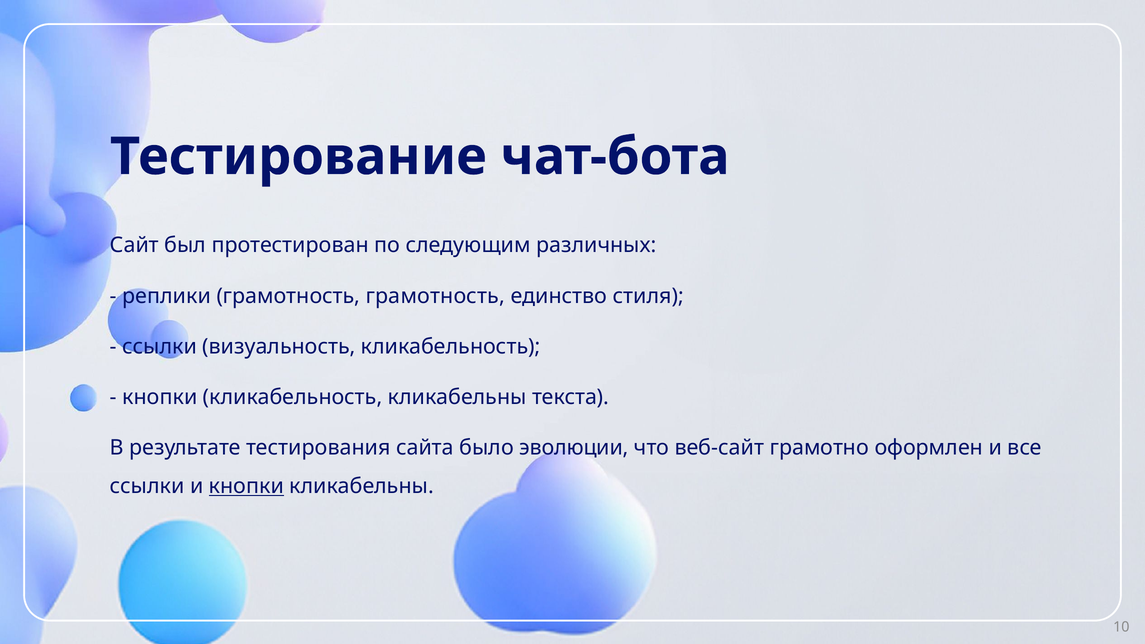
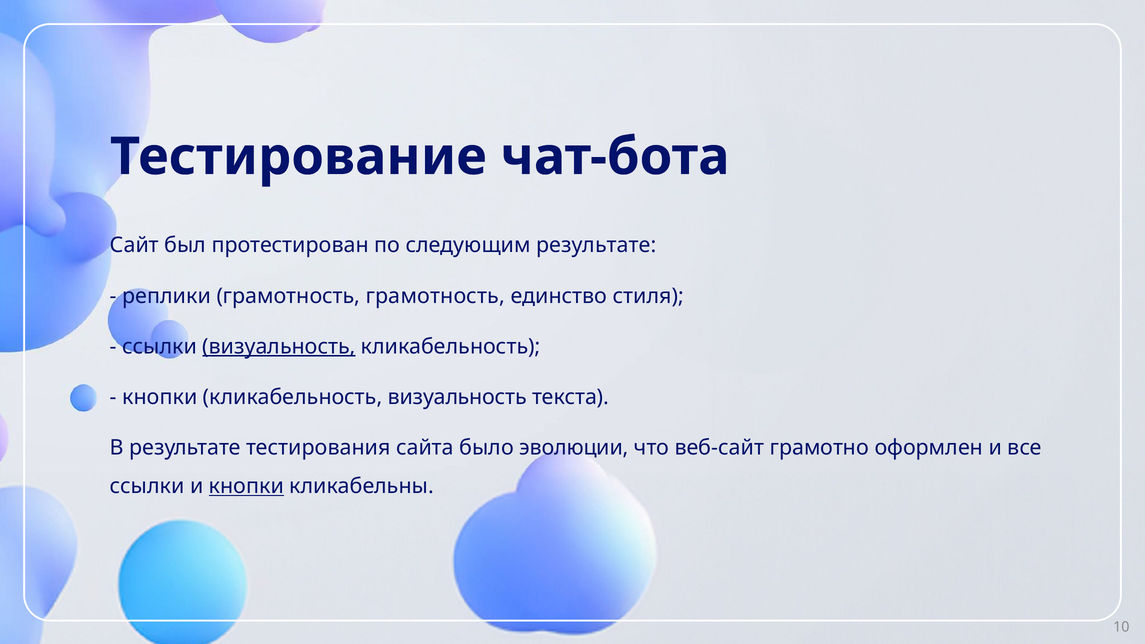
следующим различных: различных -> результате (596, 245)
визуальность underline: none -> present (279, 347)
кликабельность кликабельны: кликабельны -> визуальность (457, 397)
